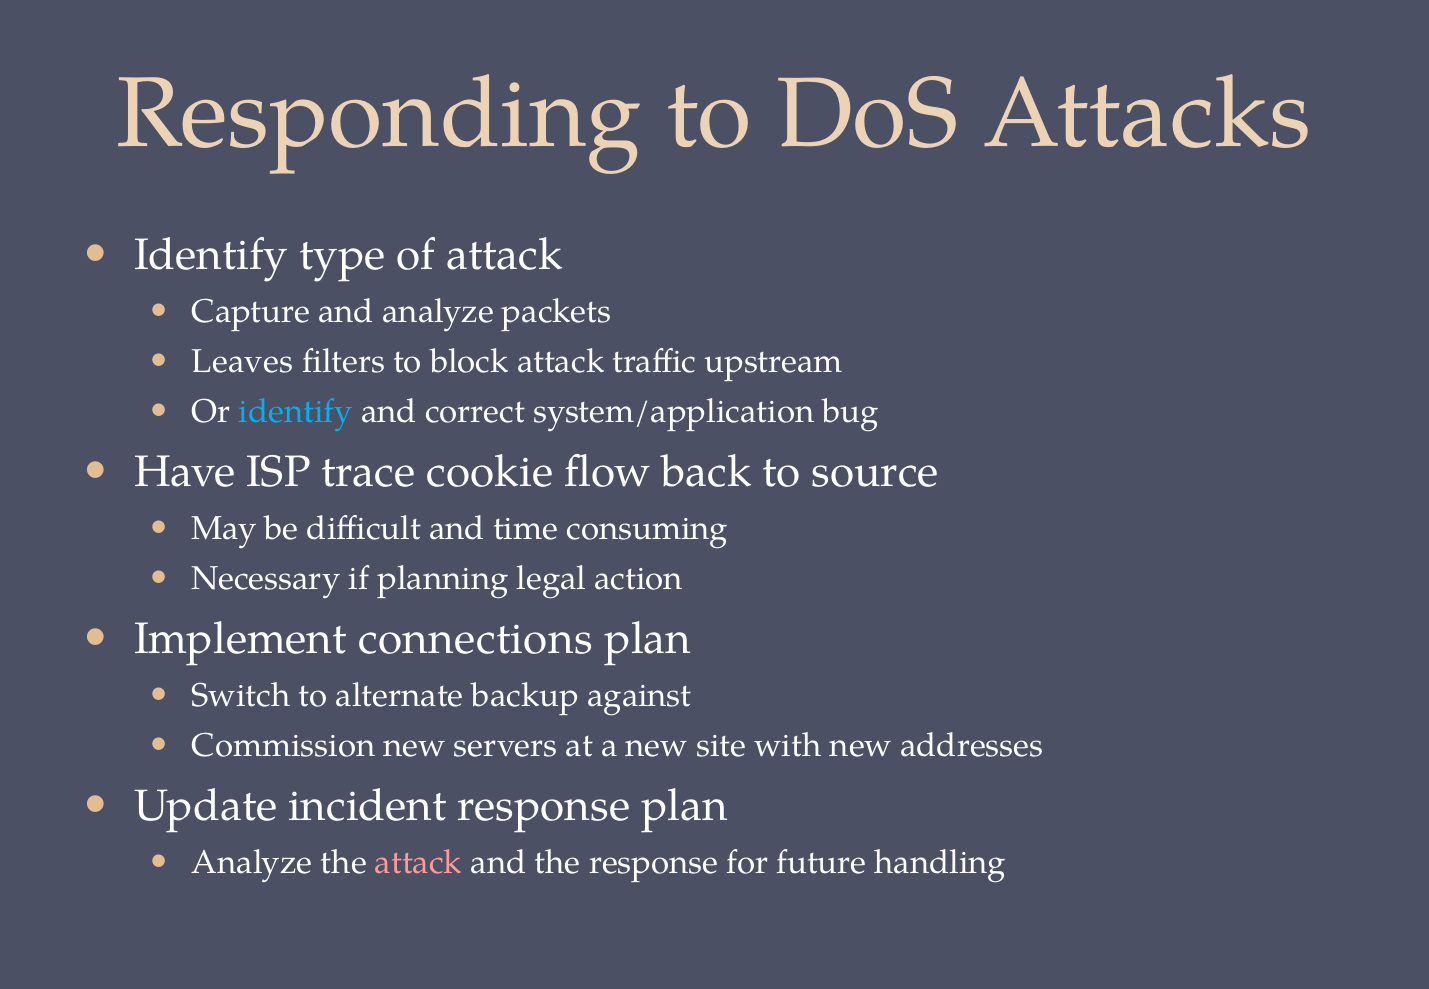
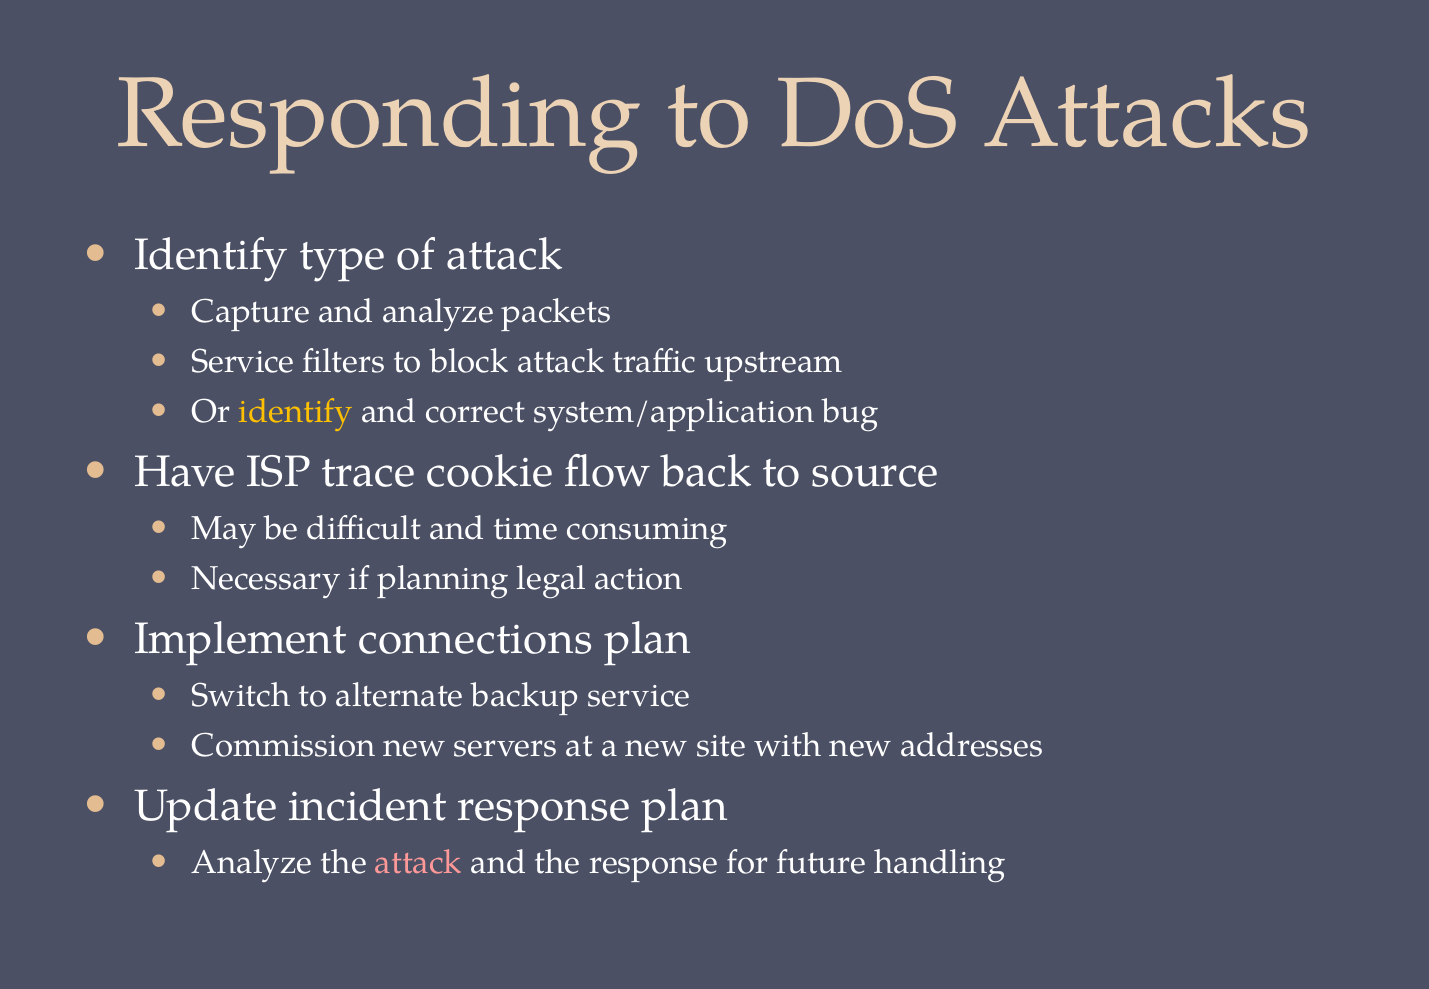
Leaves: Leaves -> Service (243, 362)
identify colour: light blue -> yellow (296, 412)
backup against: against -> service (639, 696)
